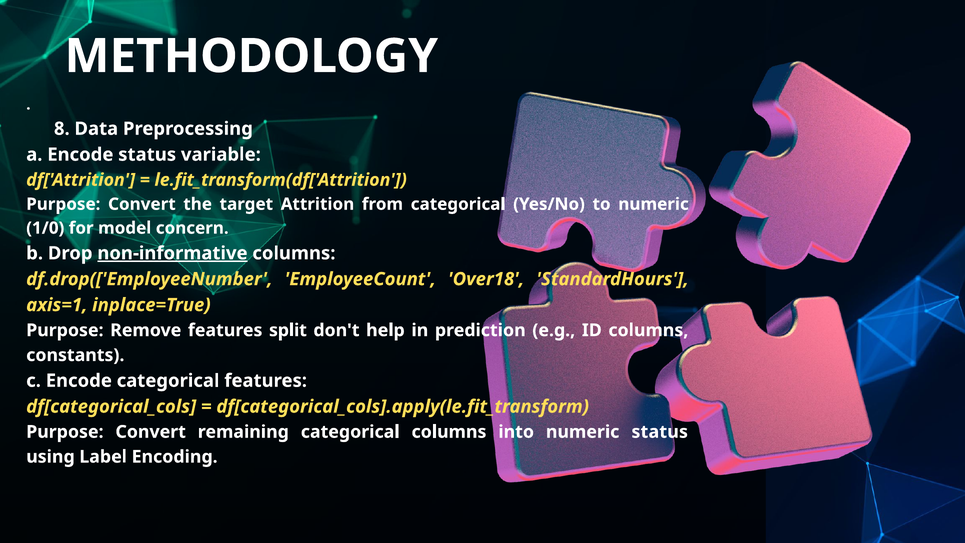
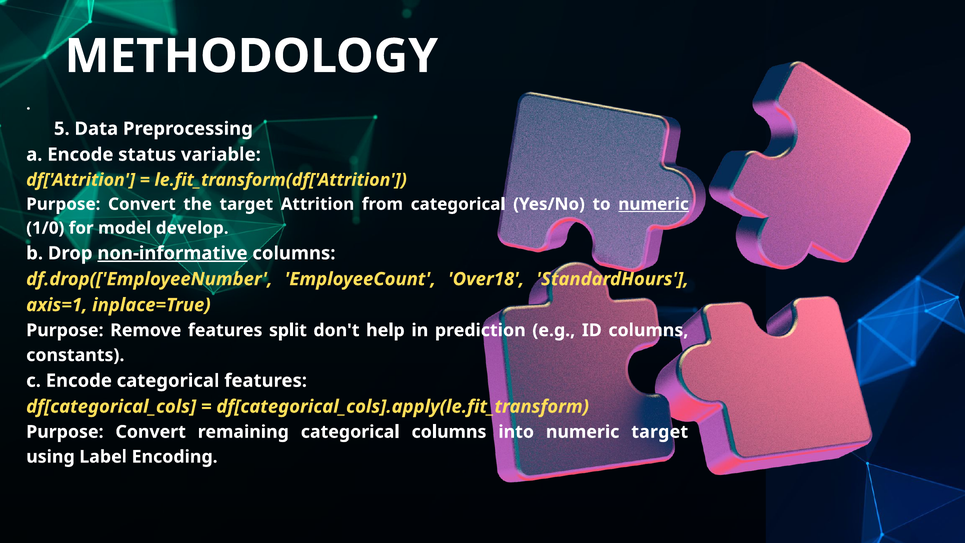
8: 8 -> 5 (62, 129)
numeric underline: none -> present (654, 204)
concern: concern -> develop (192, 228)
numeric status: status -> target (660, 432)
